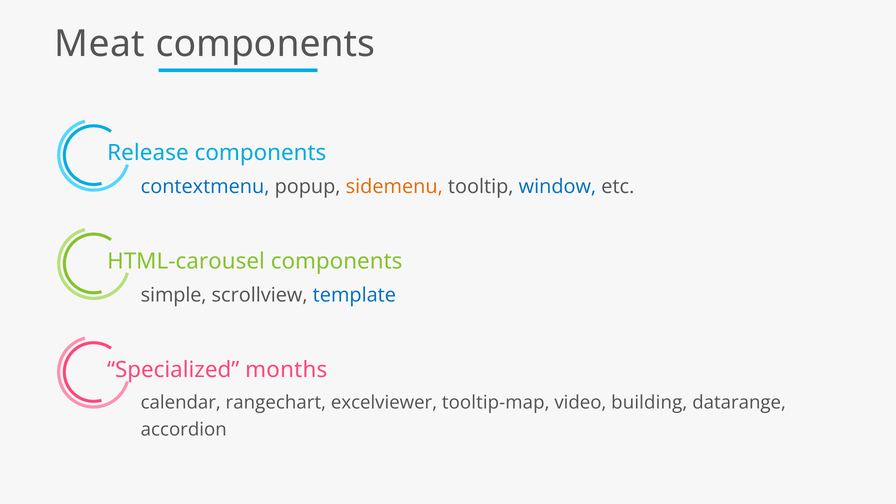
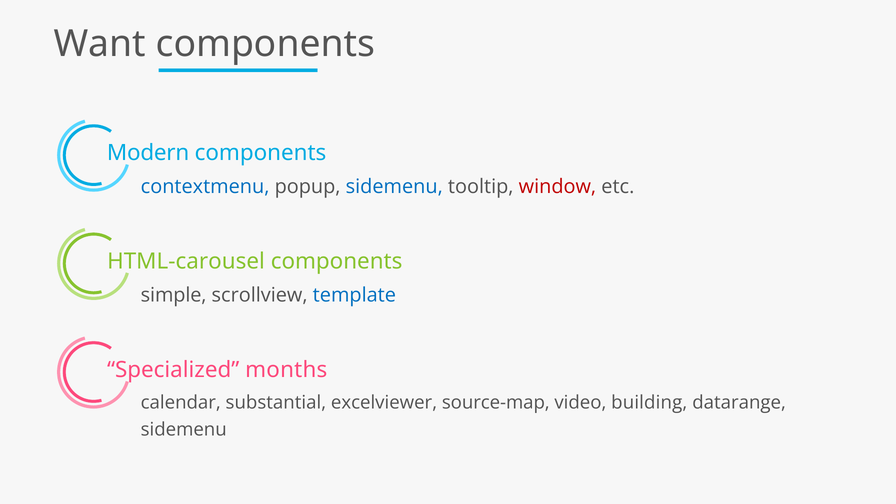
Meat: Meat -> Want (100, 44)
Release: Release -> Modern (148, 153)
sidemenu colour: orange -> blue (394, 187)
window colour: blue -> red (557, 187)
rangechart: rangechart -> substantial (276, 403)
tooltip-map: tooltip-map -> source-map (496, 403)
accordion: accordion -> sidemenu (184, 429)
